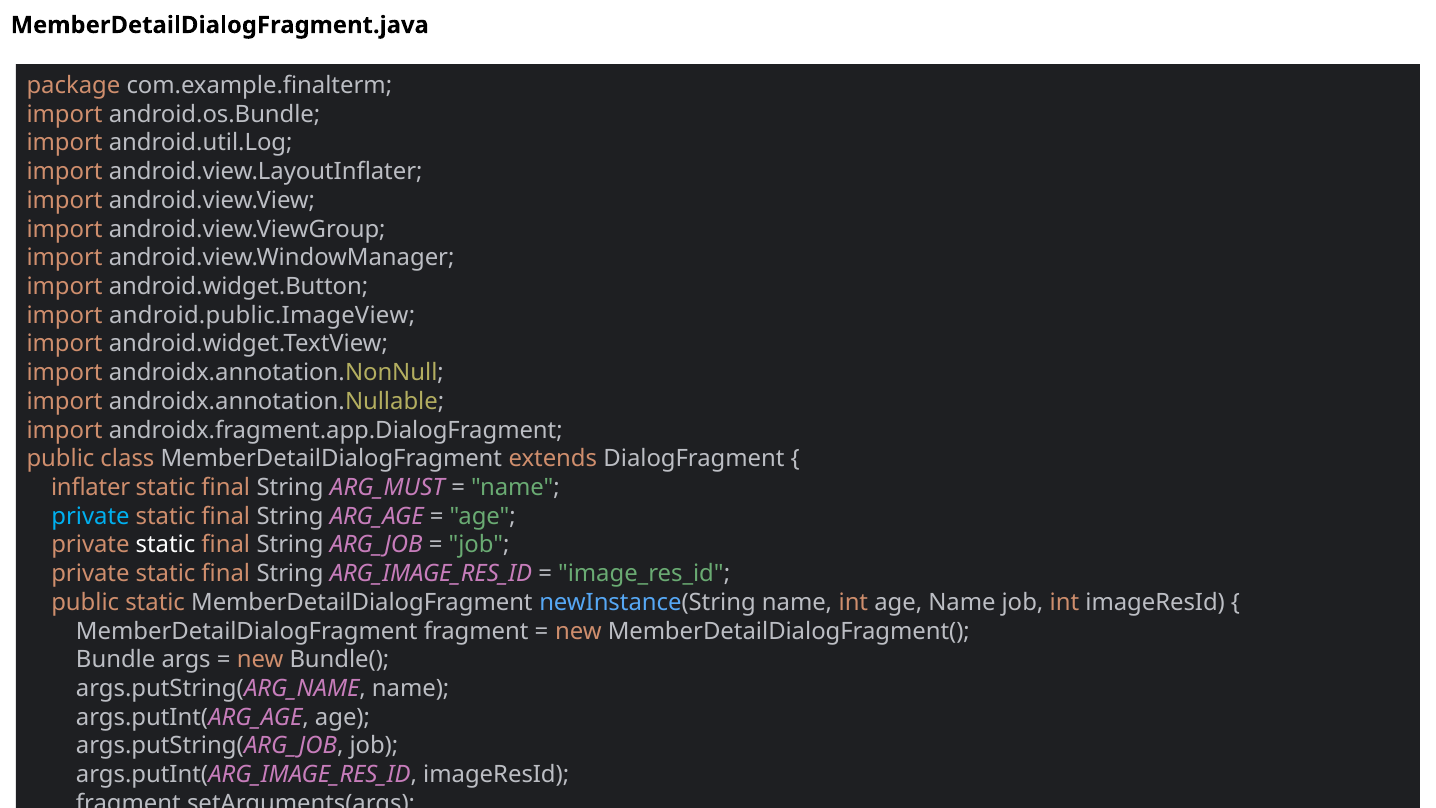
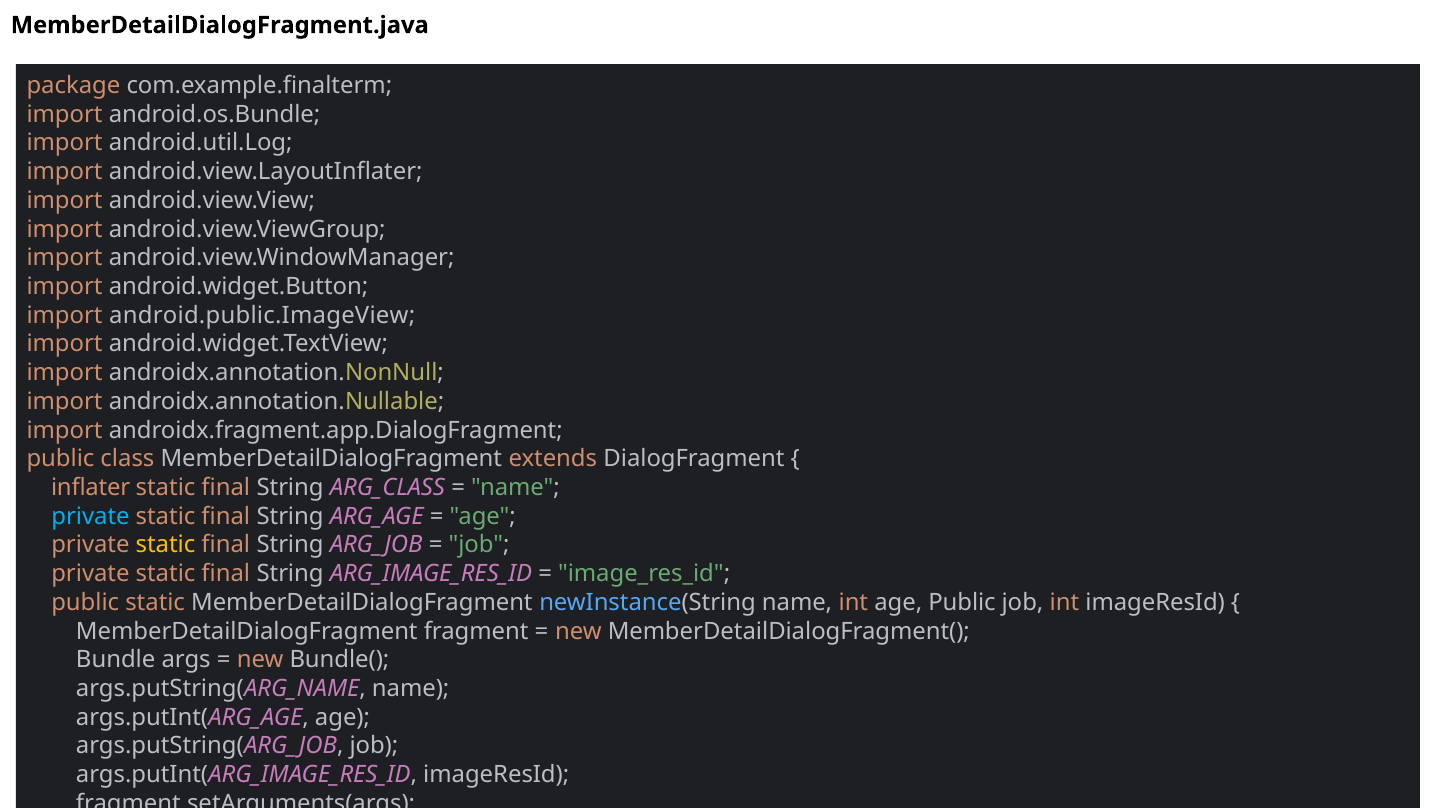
ARG_MUST: ARG_MUST -> ARG_CLASS (387, 487)
static colour: white -> yellow (165, 545)
age Name: Name -> Public (962, 602)
